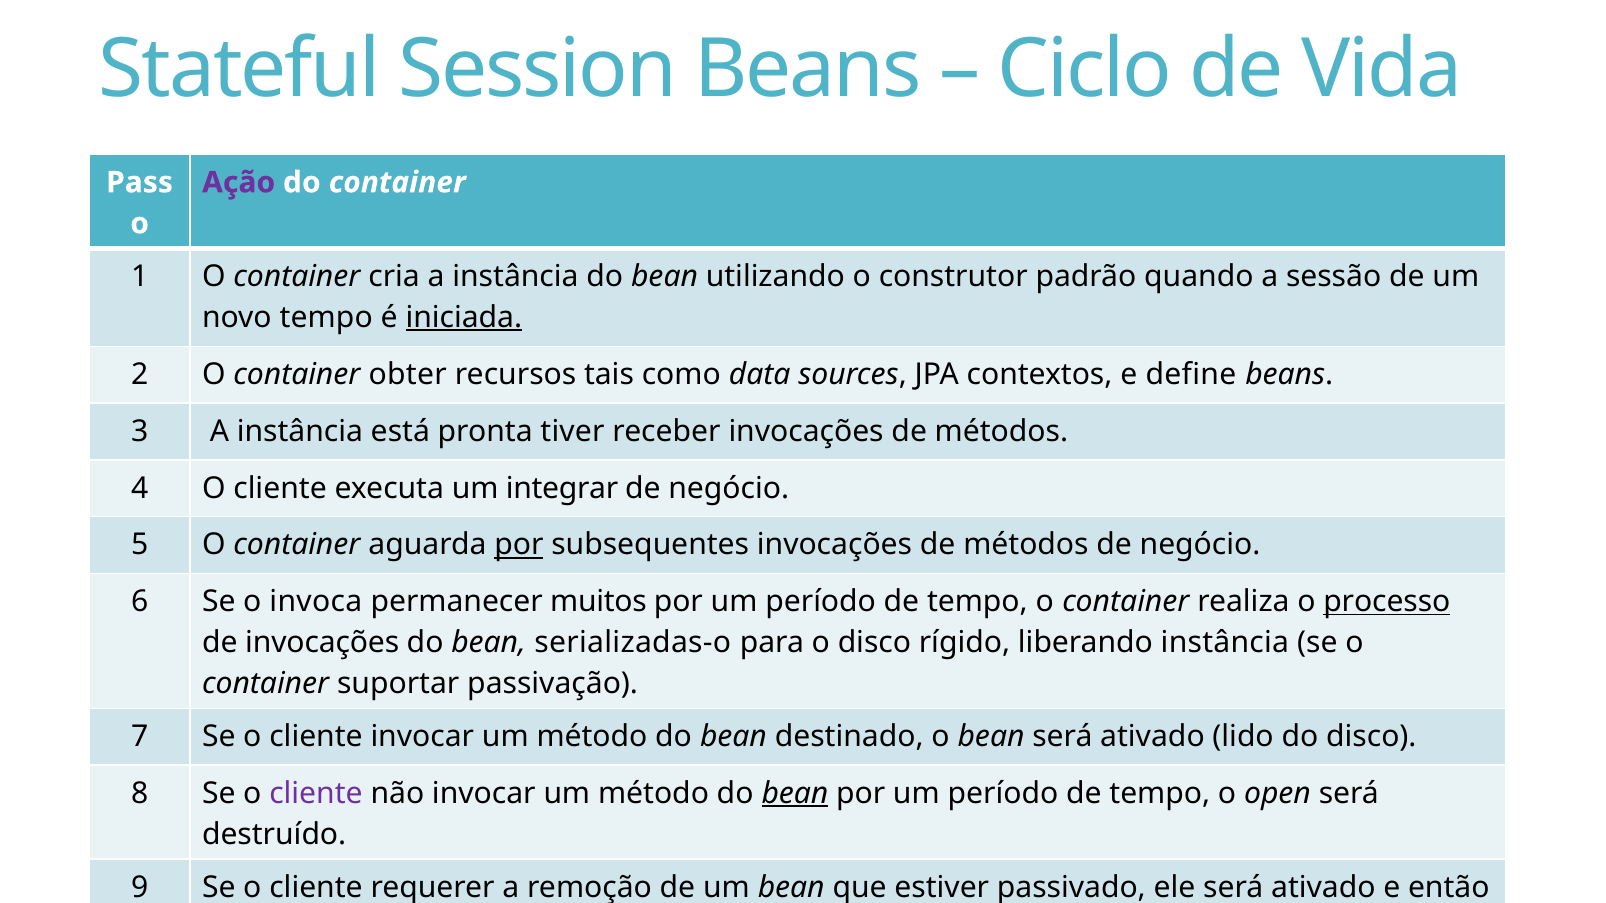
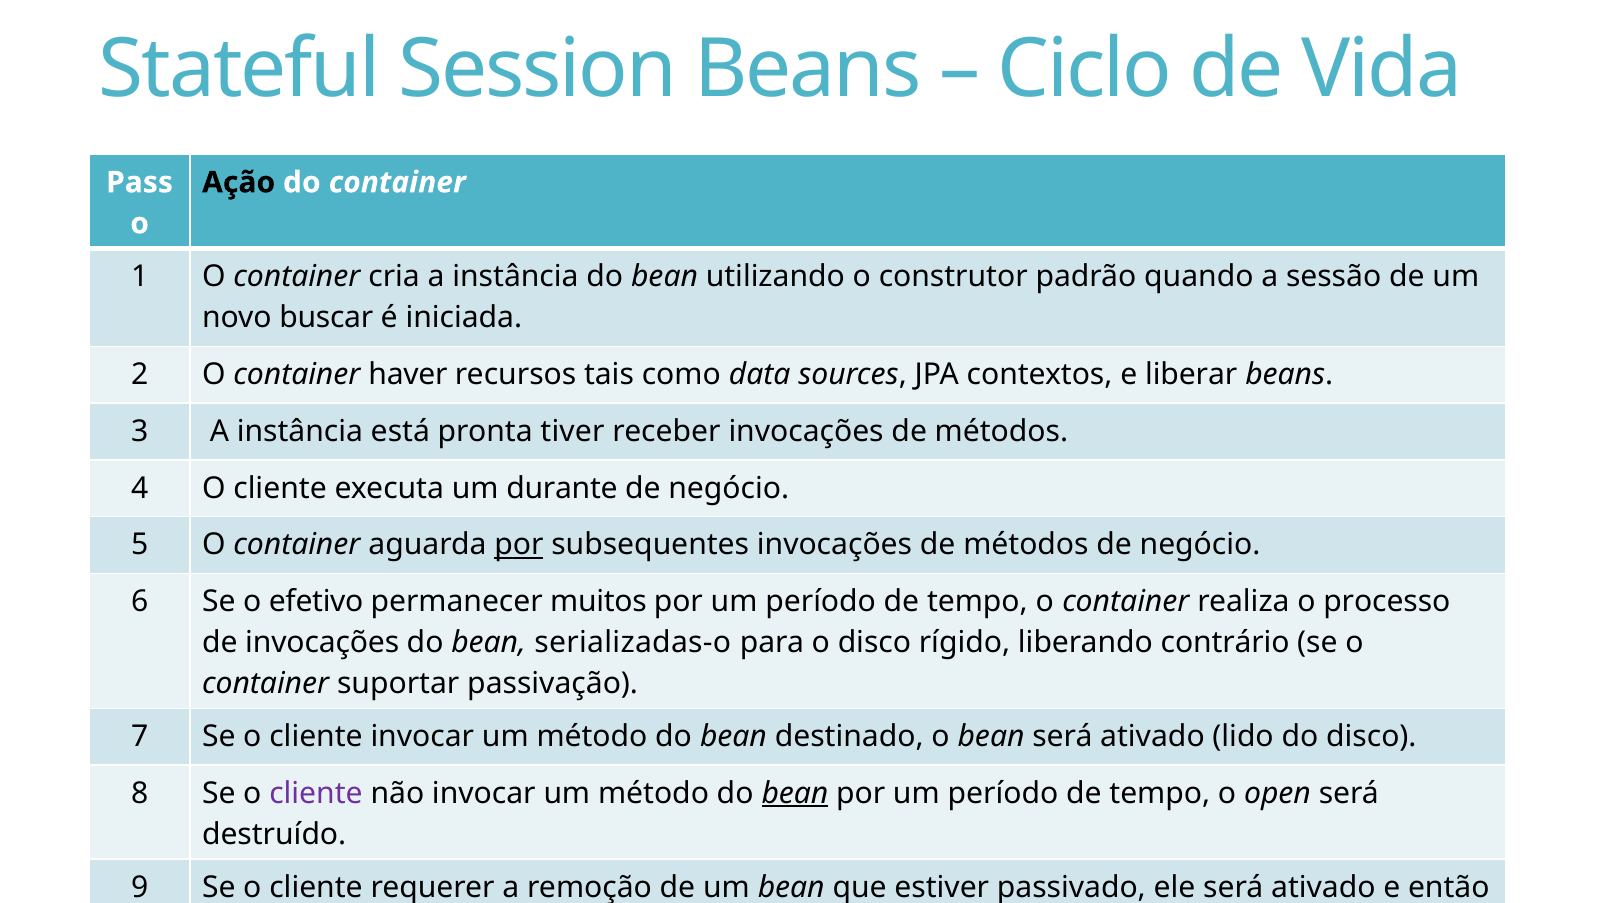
Ação colour: purple -> black (239, 183)
novo tempo: tempo -> buscar (326, 318)
iniciada underline: present -> none (464, 318)
obter: obter -> haver (408, 375)
define: define -> liberar (1191, 375)
integrar: integrar -> durante (562, 488)
invoca: invoca -> efetivo (316, 602)
processo underline: present -> none (1387, 602)
liberando instância: instância -> contrário (1225, 643)
